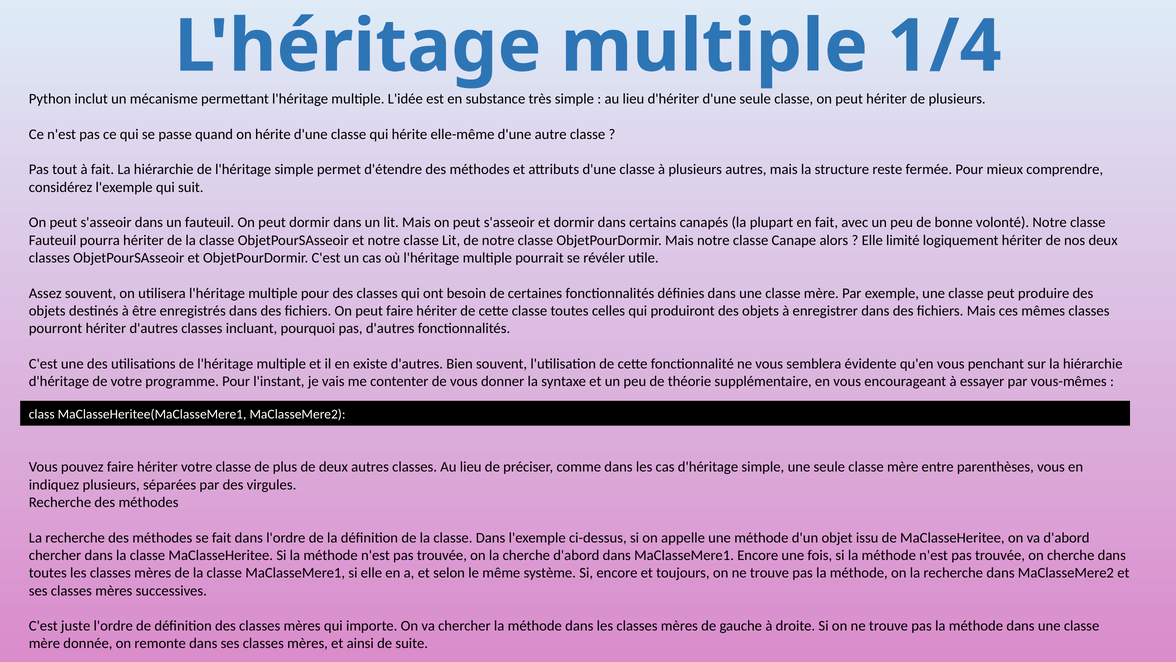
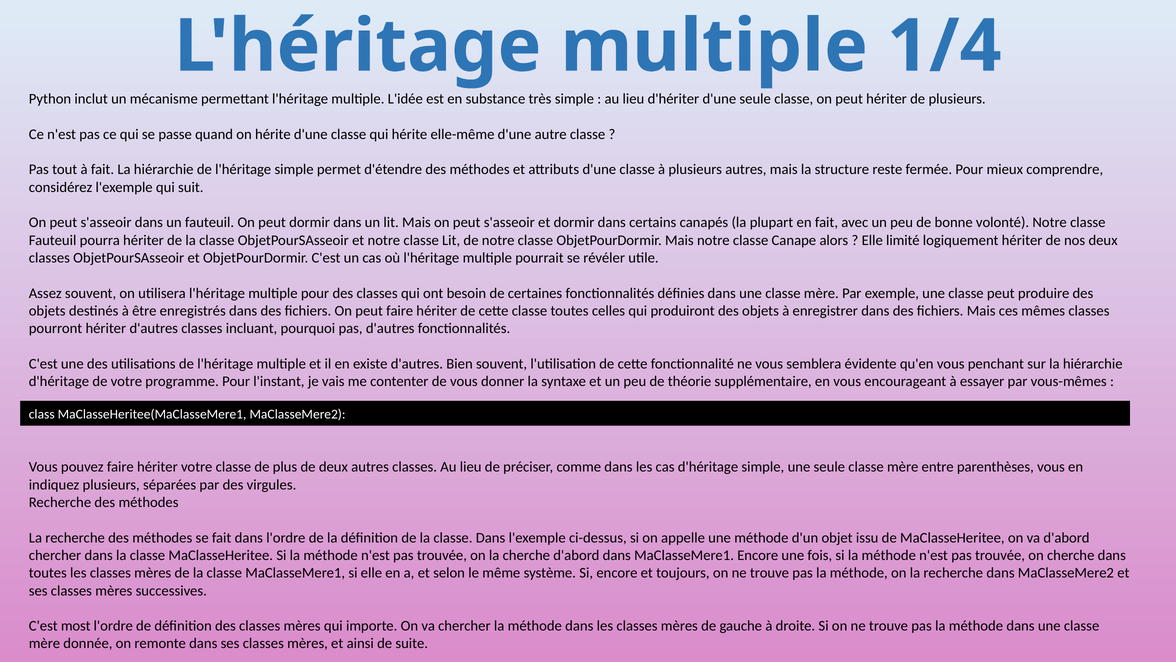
juste: juste -> most (76, 625)
